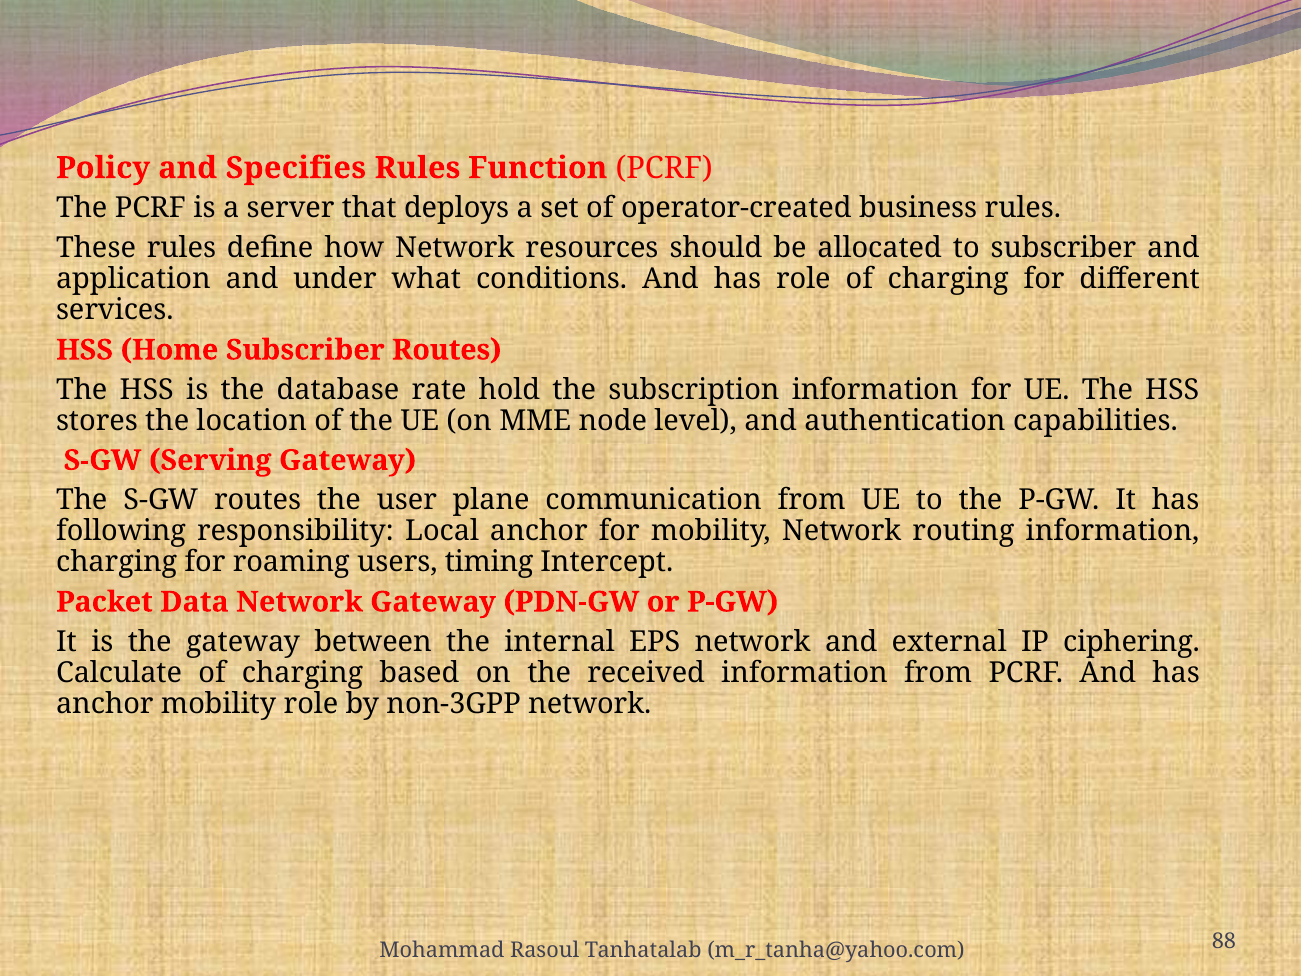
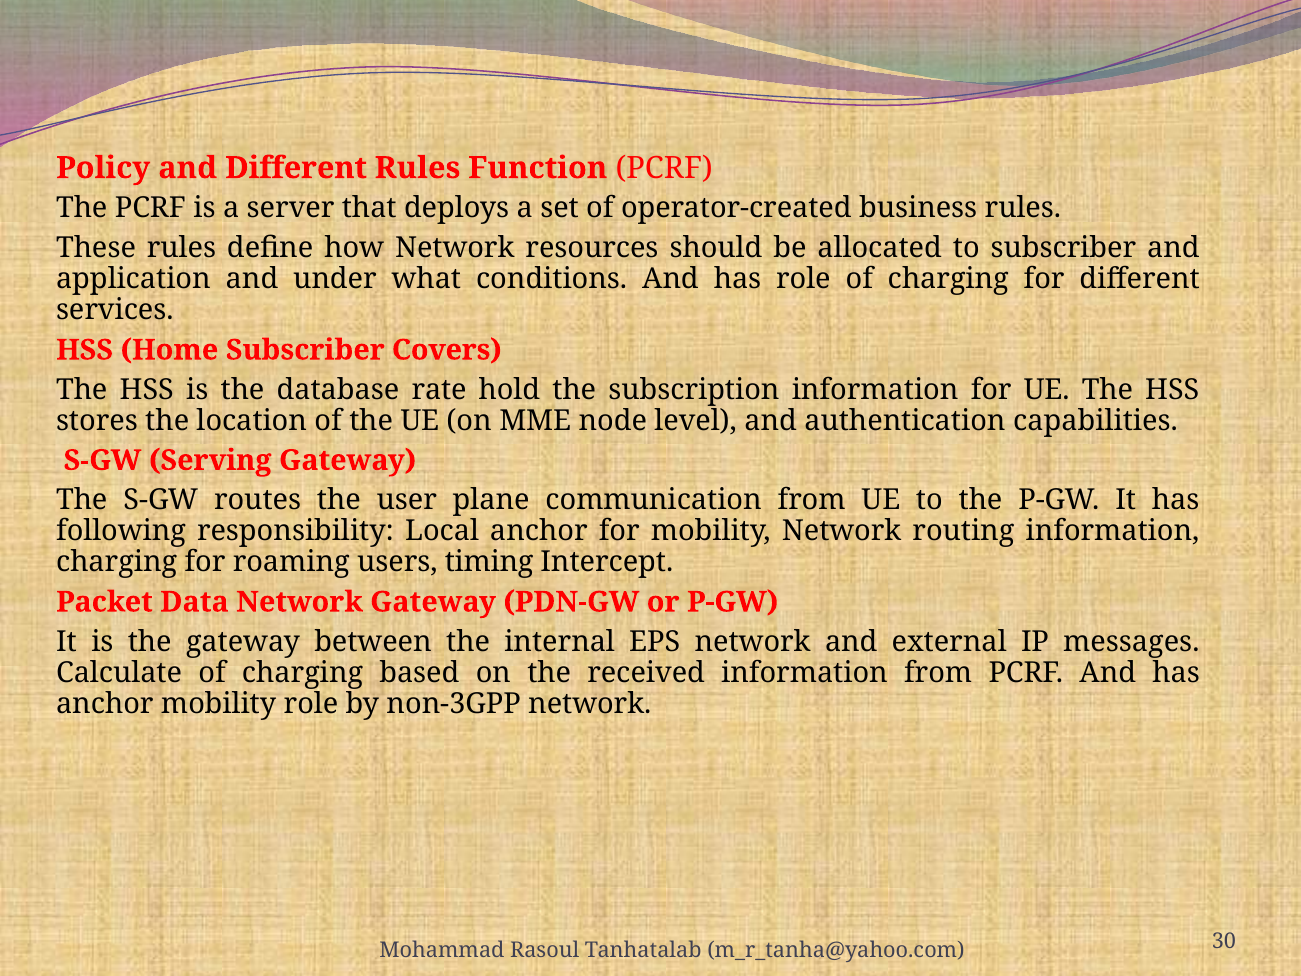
and Specifies: Specifies -> Different (296, 168)
Subscriber Routes: Routes -> Covers (447, 350)
ciphering: ciphering -> messages (1131, 641)
88: 88 -> 30 (1224, 941)
